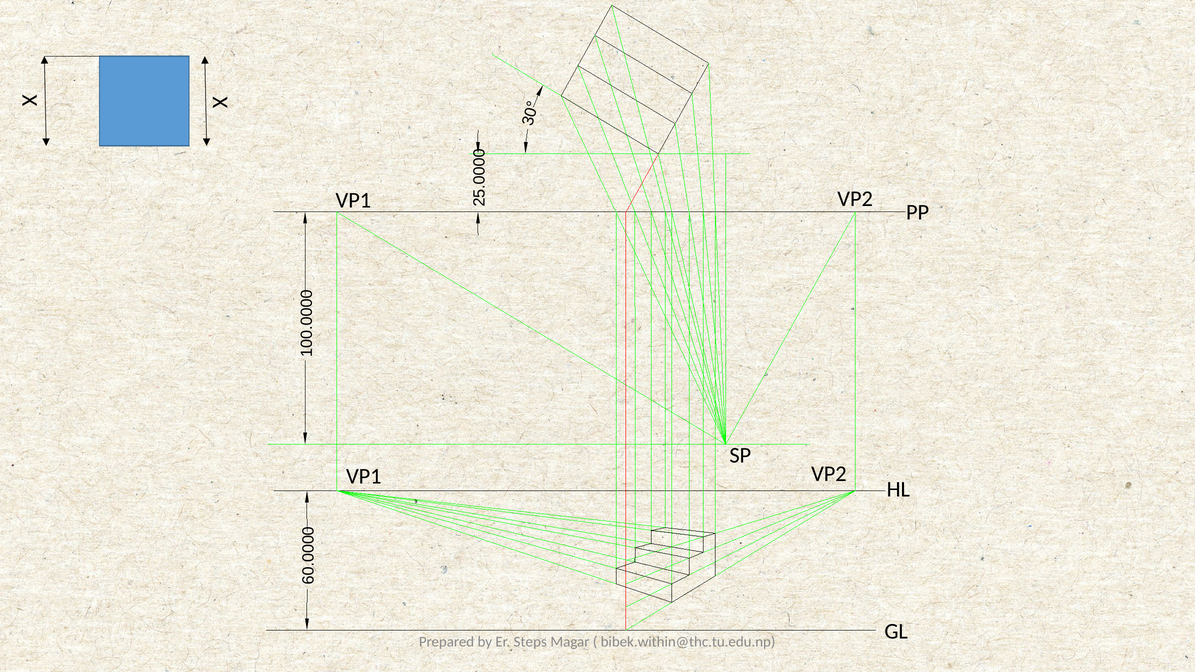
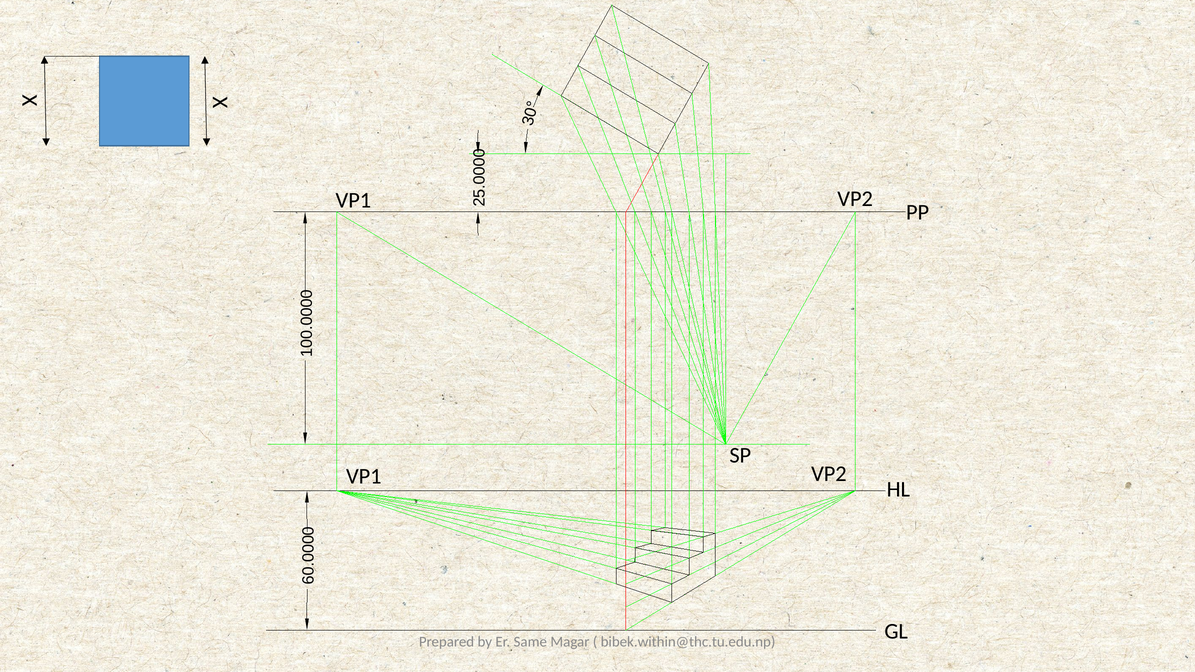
Steps: Steps -> Same (530, 642)
